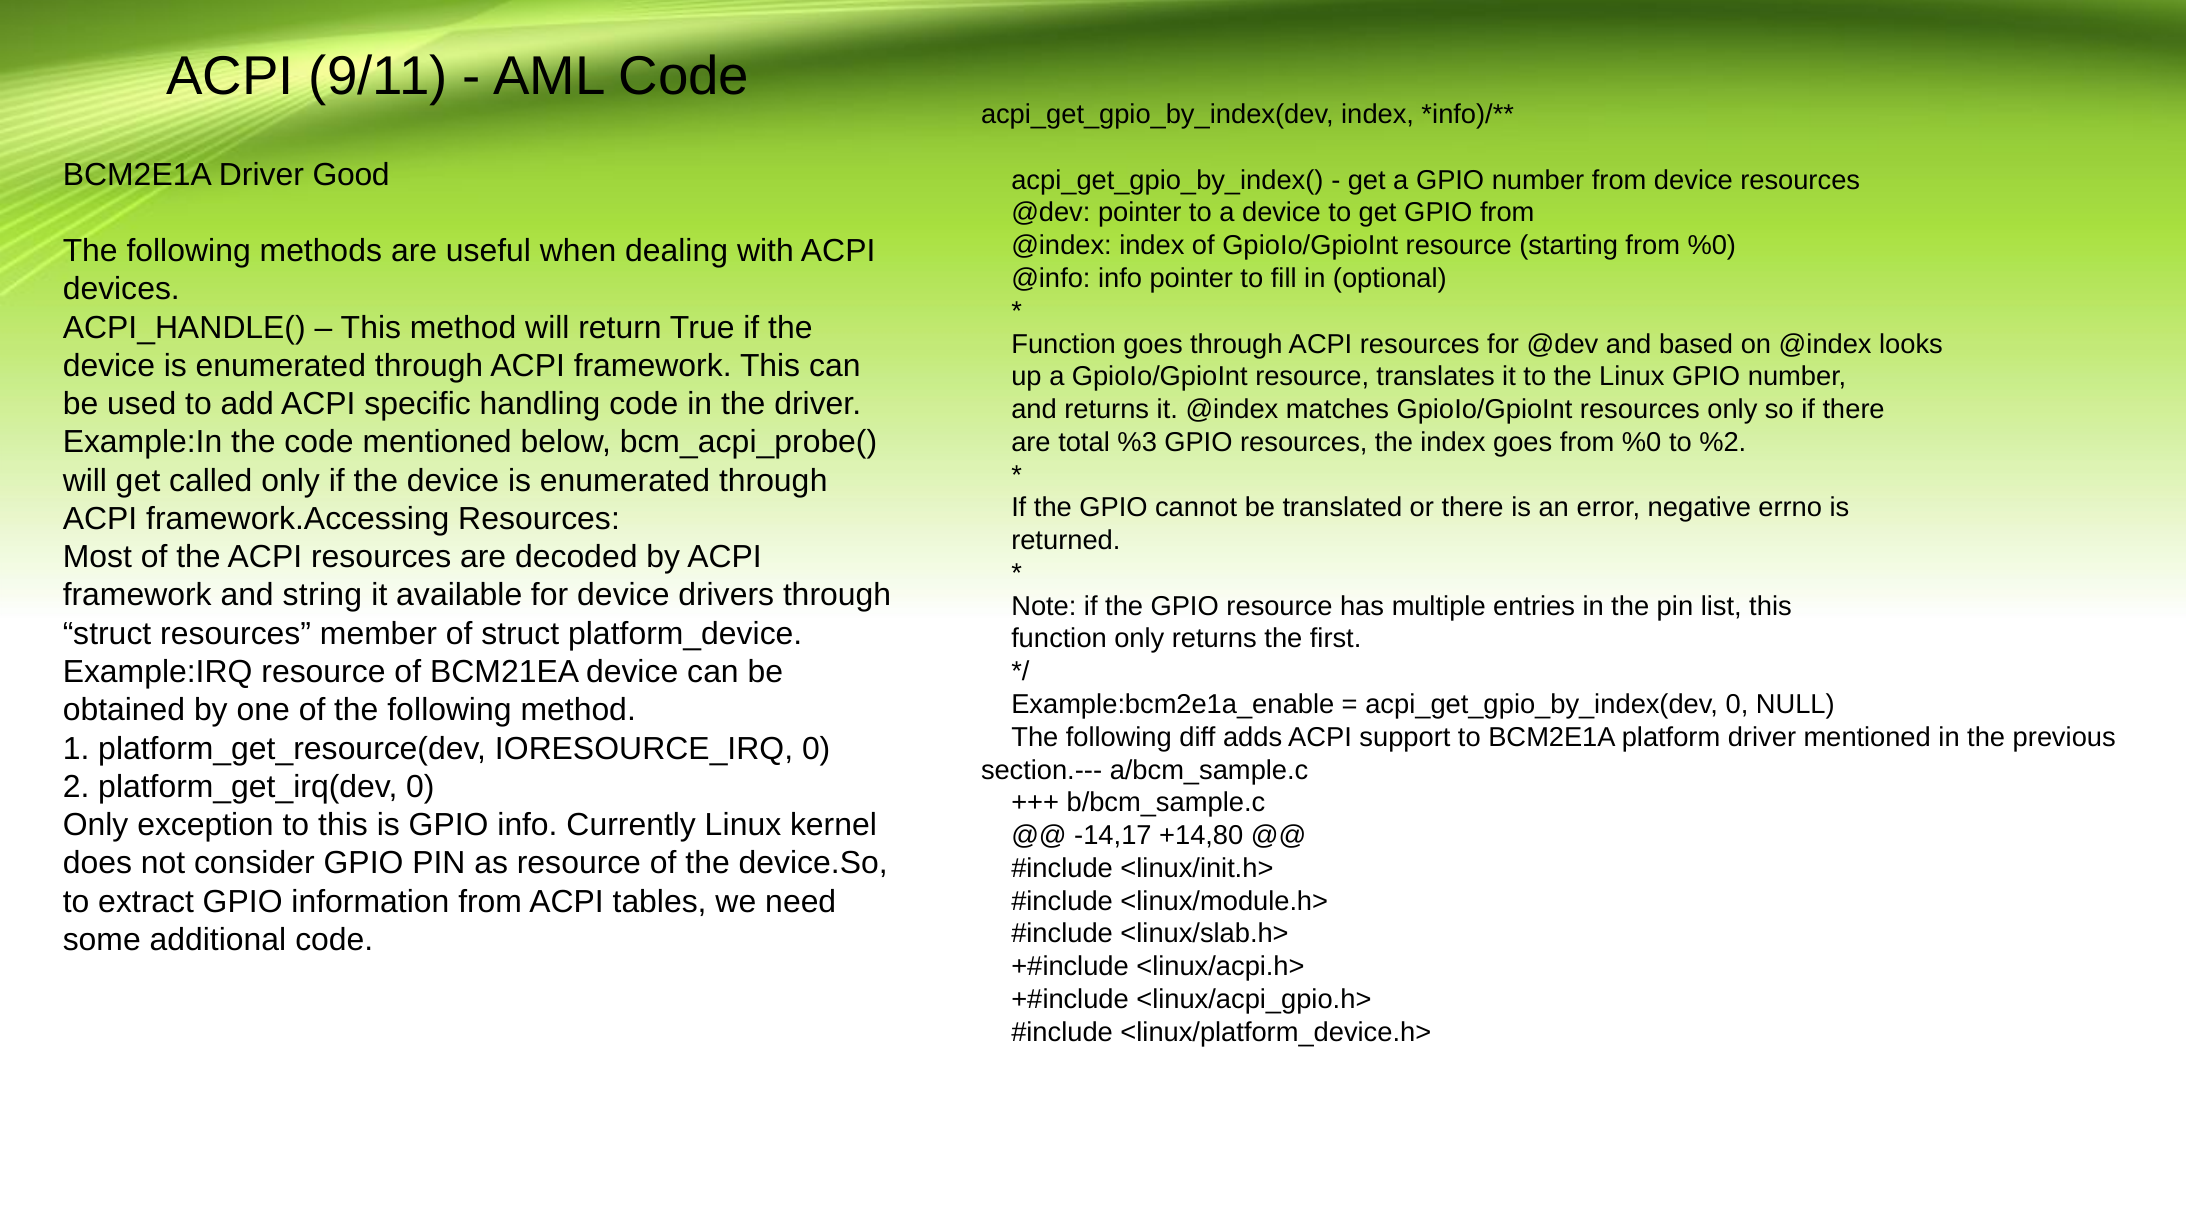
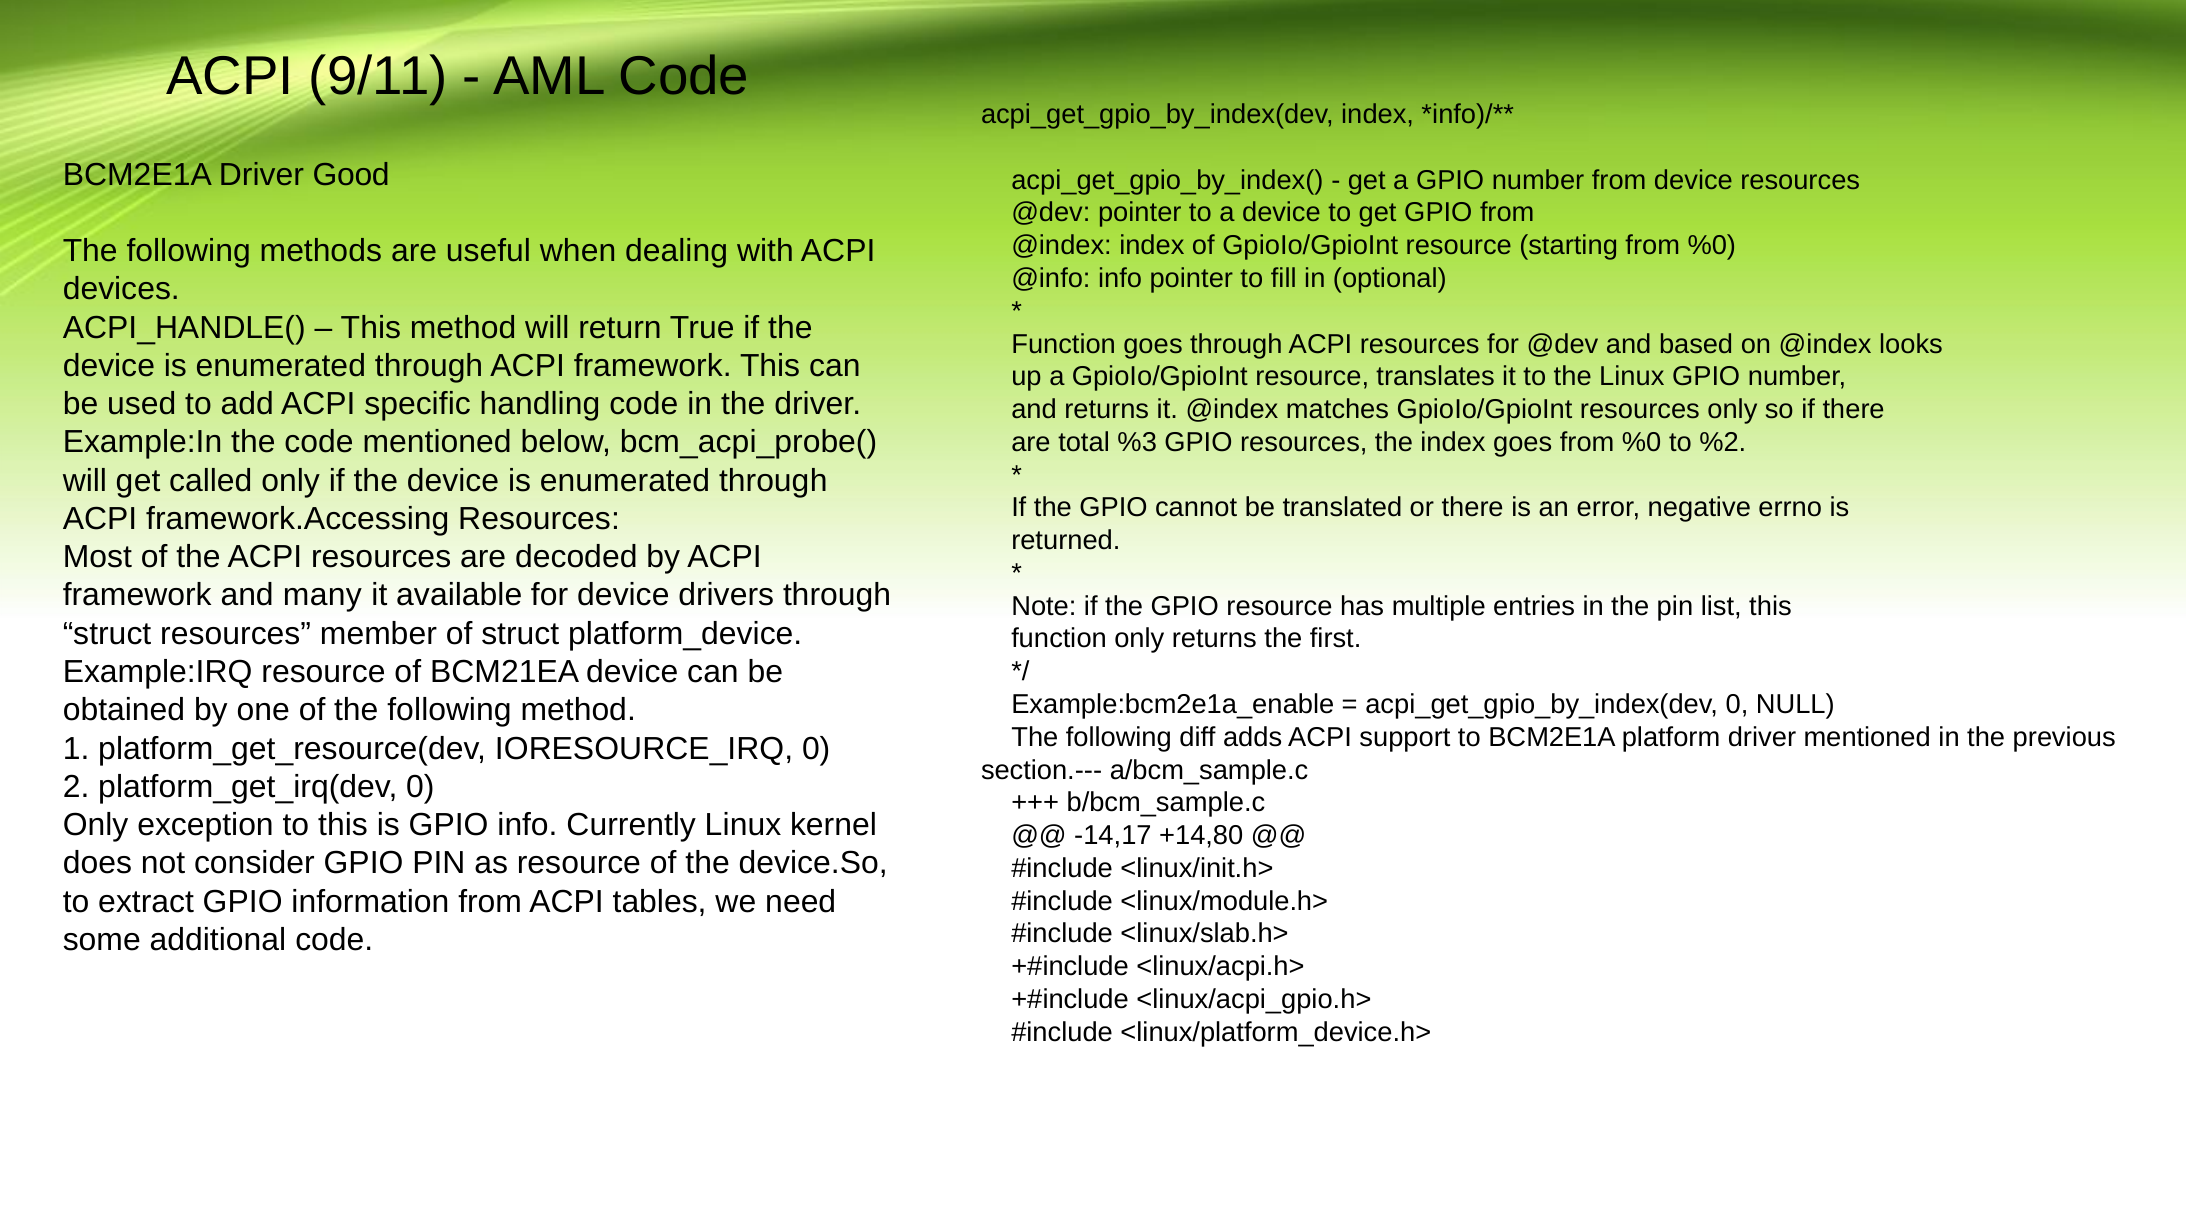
string: string -> many (322, 596)
